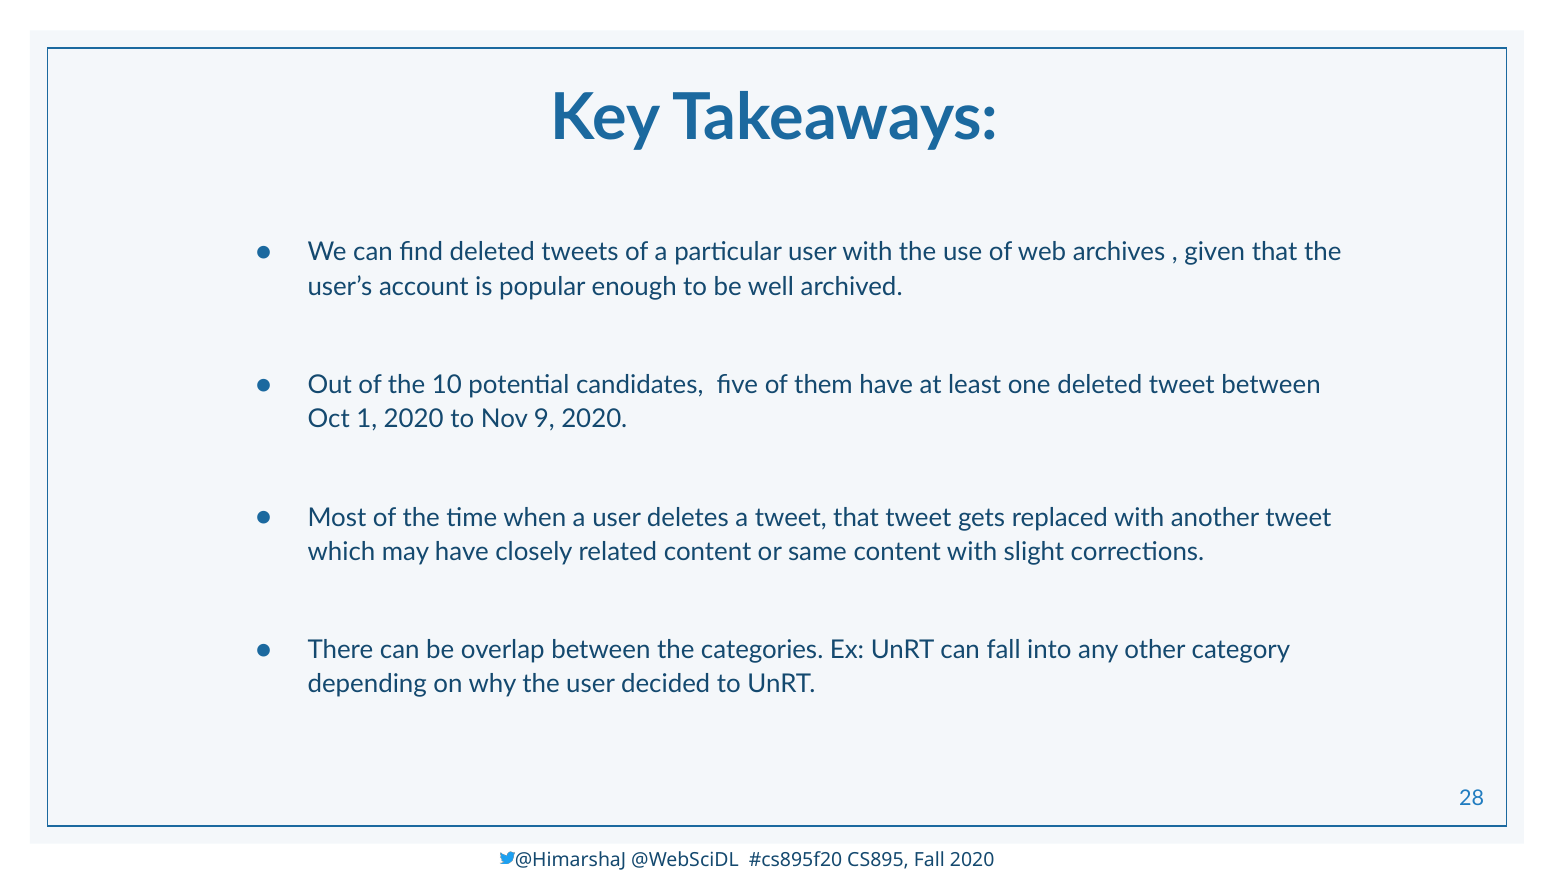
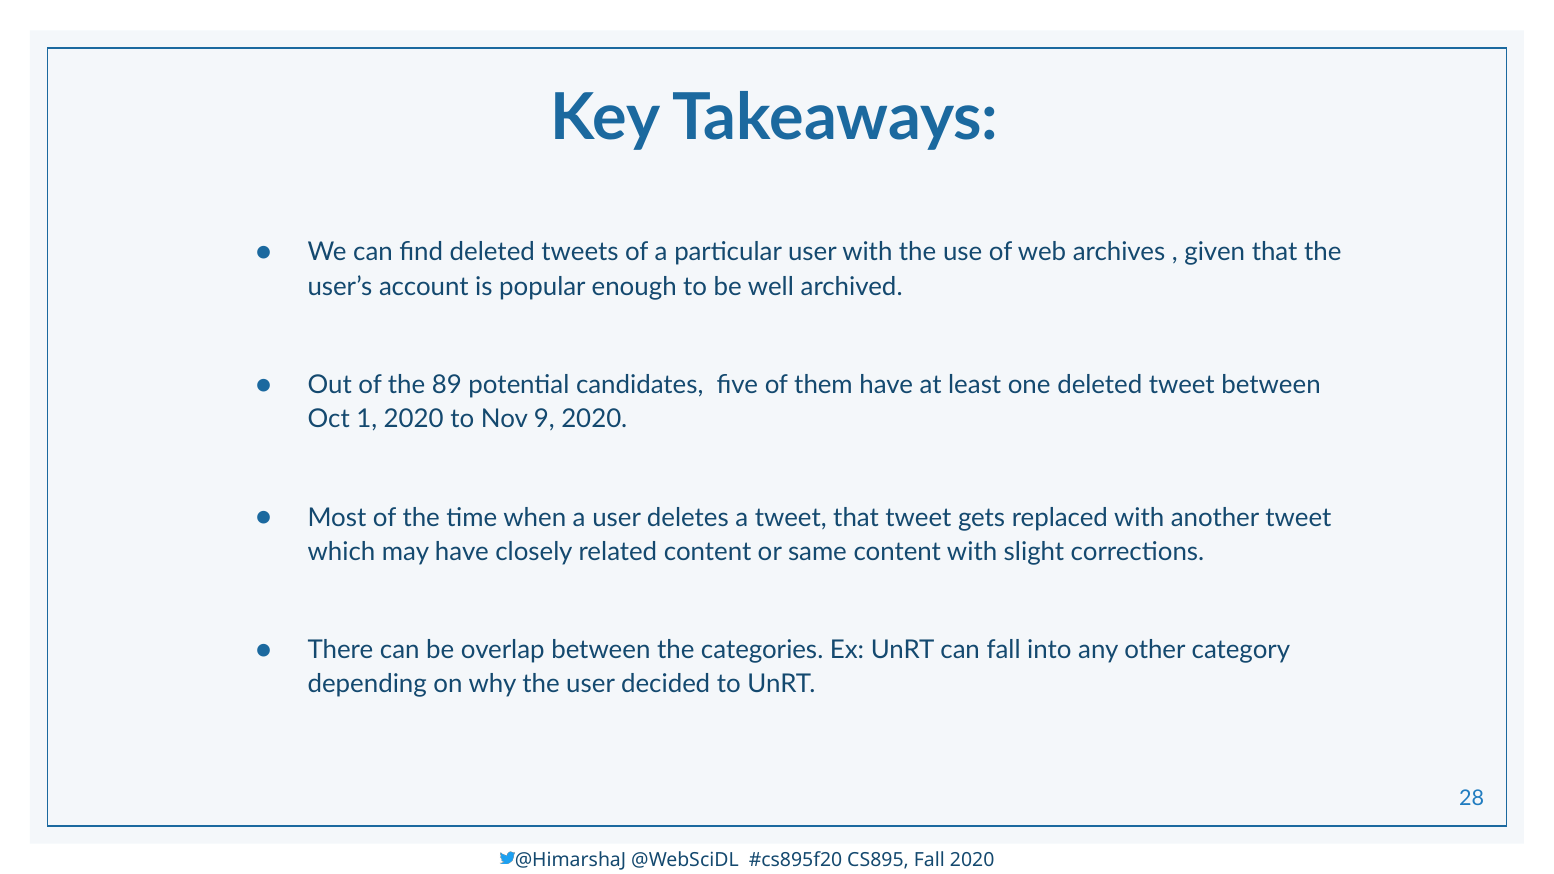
10: 10 -> 89 (447, 385)
